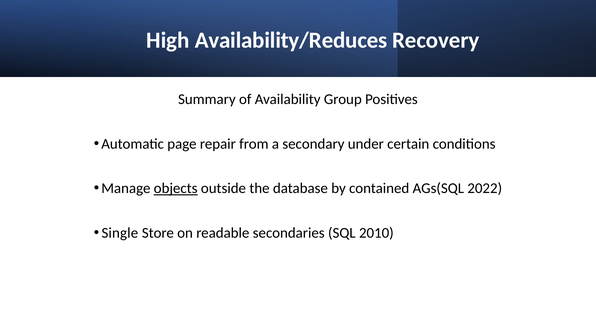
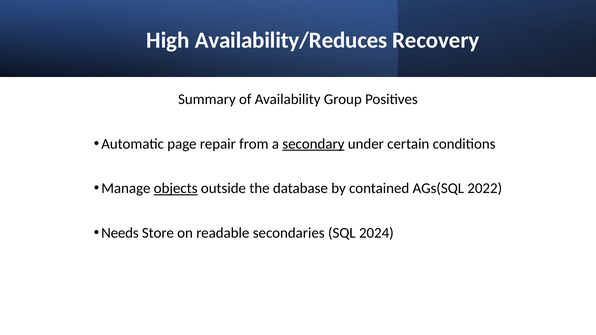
secondary underline: none -> present (313, 144)
Single: Single -> Needs (120, 233)
2010: 2010 -> 2024 (376, 233)
